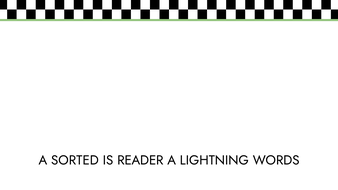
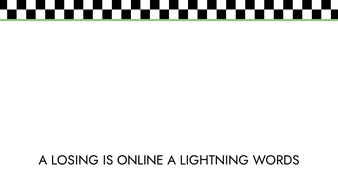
SORTED: SORTED -> LOSING (75, 160)
READER: READER -> ONLINE (140, 160)
